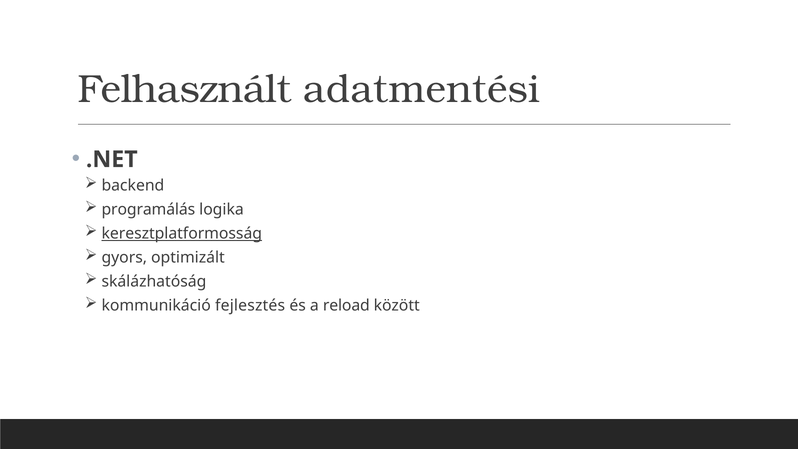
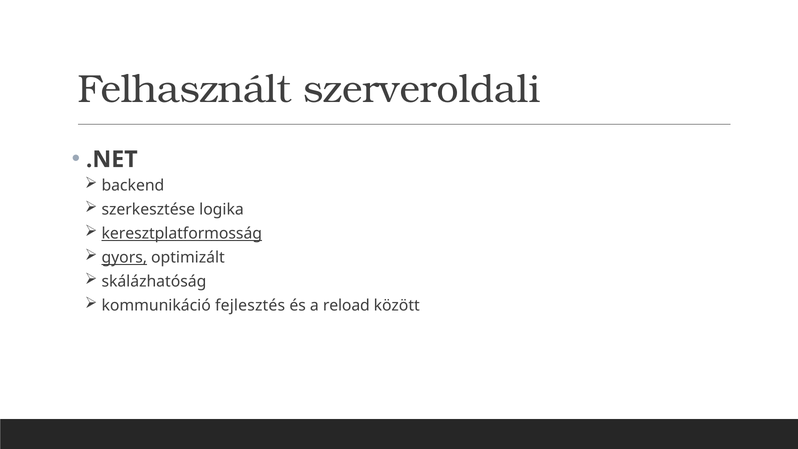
adatmentési: adatmentési -> szerveroldali (422, 89)
programálás: programálás -> szerkesztése (148, 210)
gyors underline: none -> present (124, 257)
